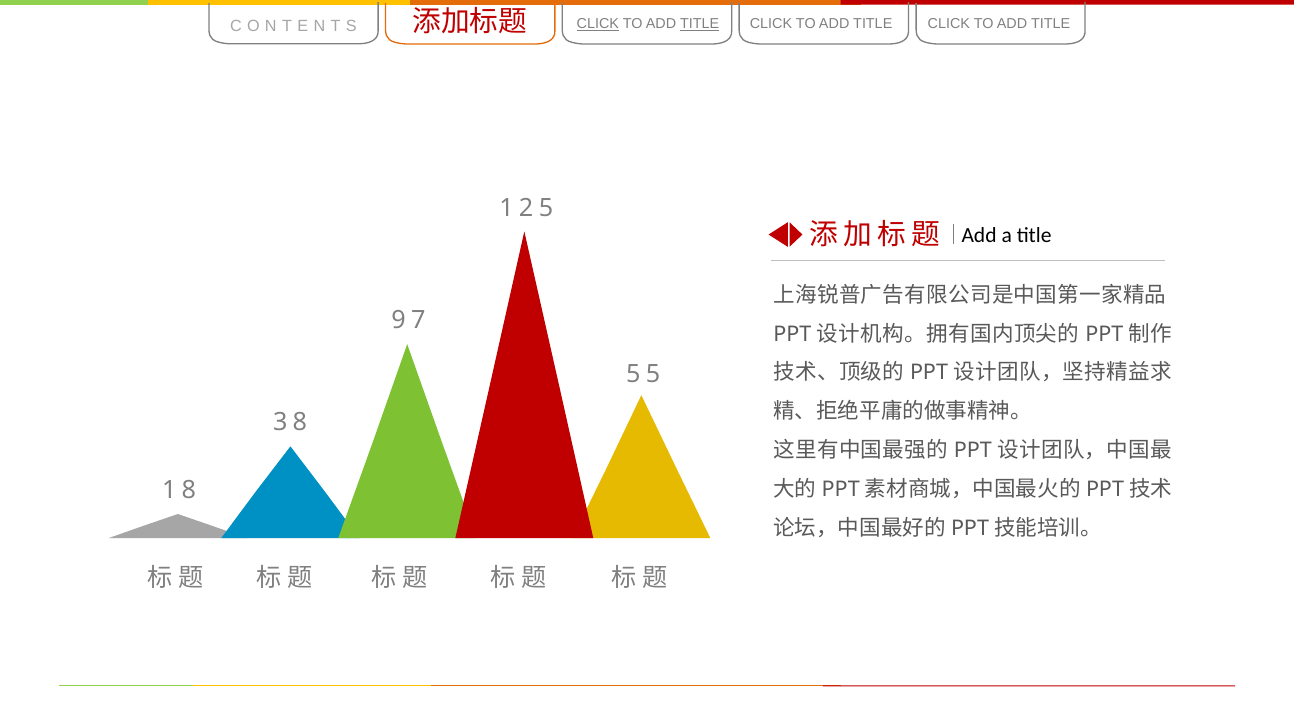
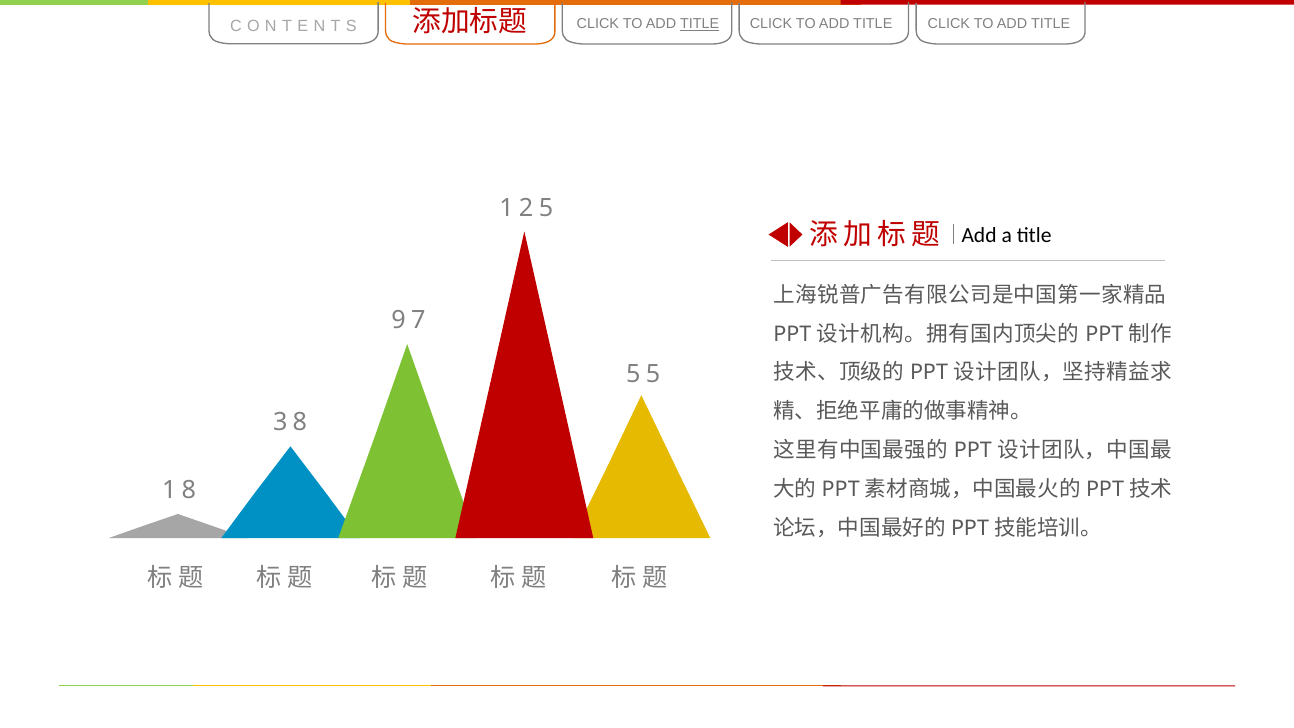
CLICK underline: present -> none (598, 24)
